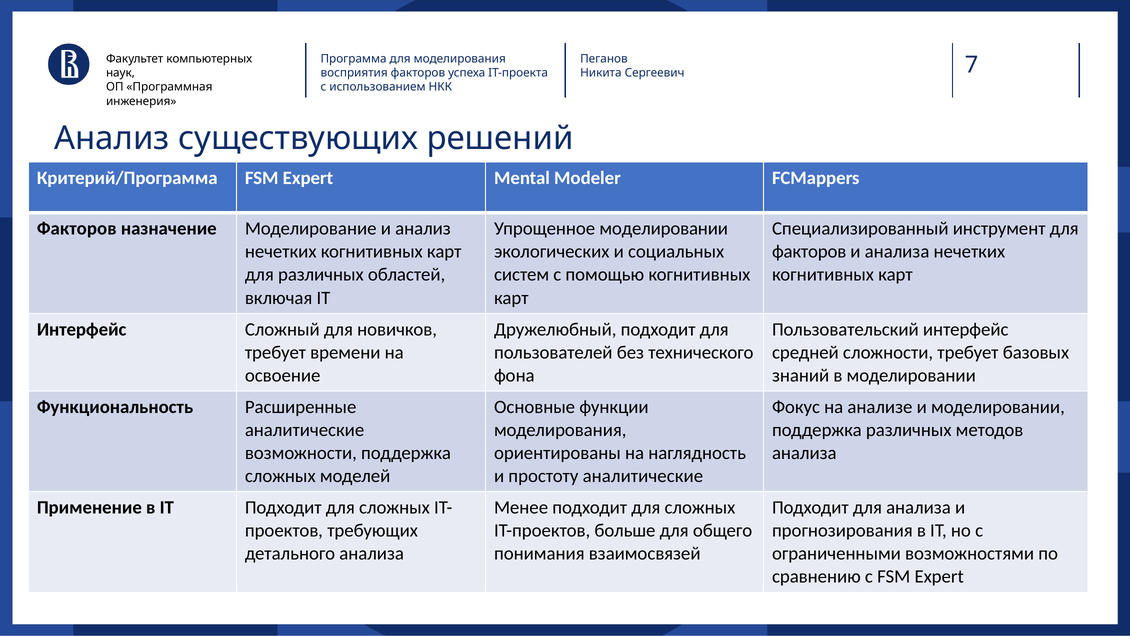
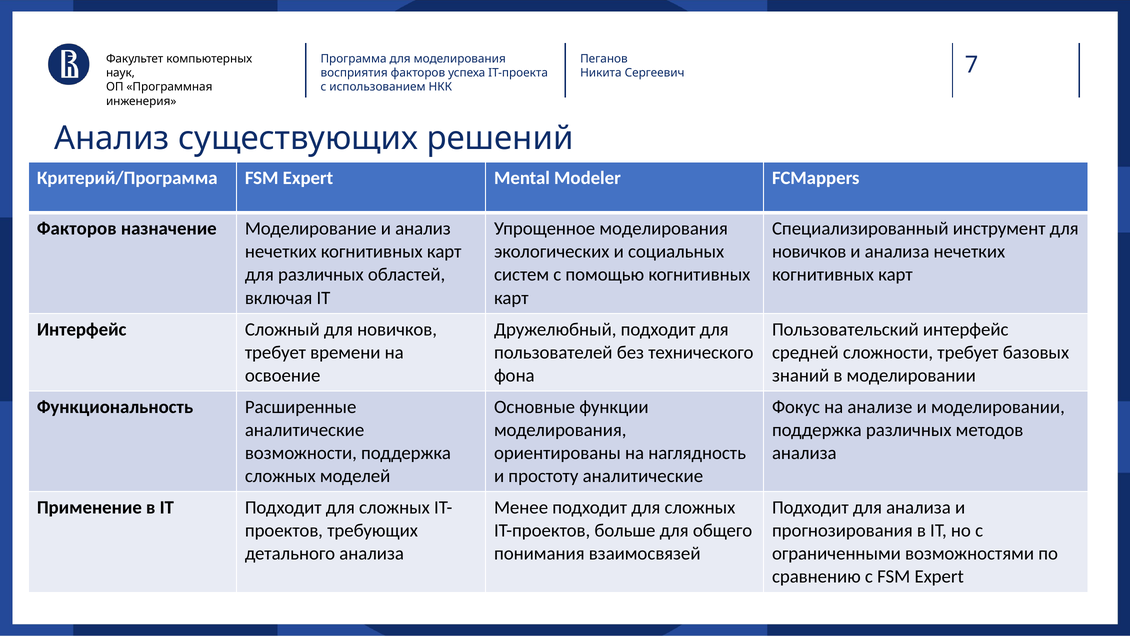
Упрощенное моделировании: моделировании -> моделирования (664, 229)
факторов: факторов -> новичков (809, 252)
